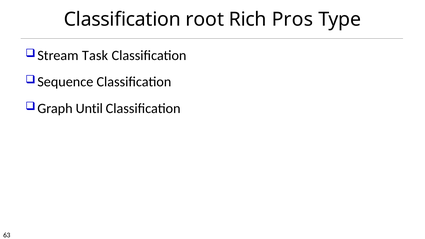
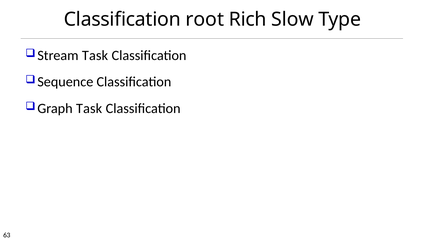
Pros: Pros -> Slow (293, 19)
Until: Until -> Task (89, 109)
